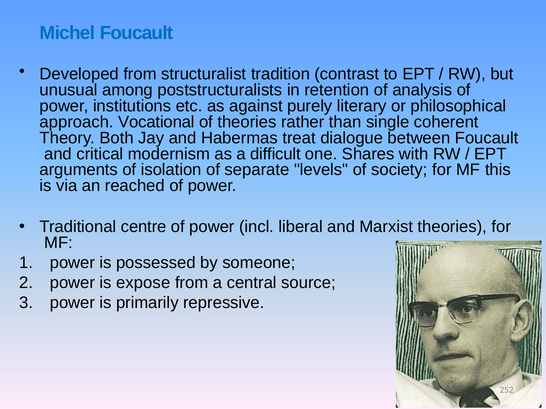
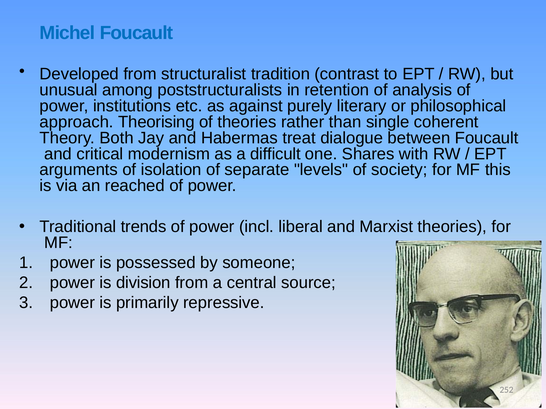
Vocational: Vocational -> Theorising (156, 122)
centre: centre -> trends (144, 227)
expose: expose -> division (143, 283)
